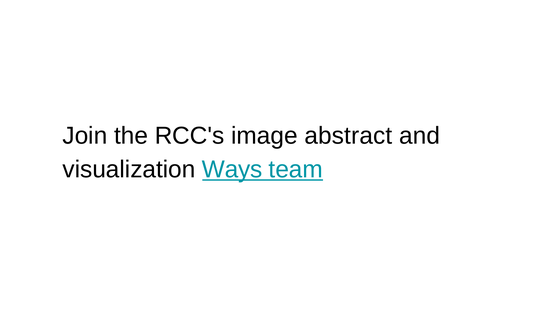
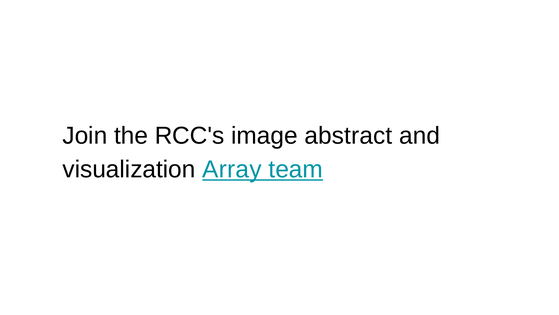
Ways: Ways -> Array (232, 169)
